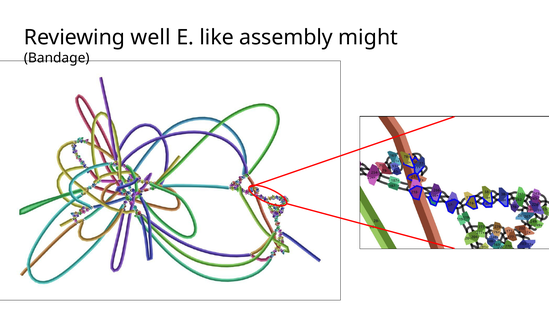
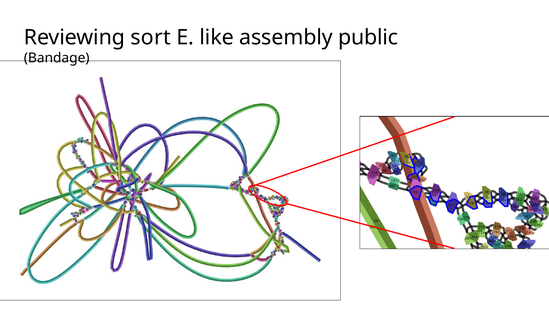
well: well -> sort (151, 37)
might: might -> public (368, 37)
